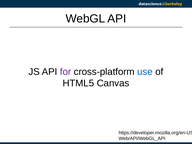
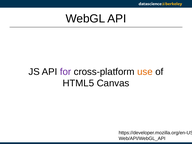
use colour: blue -> orange (145, 72)
